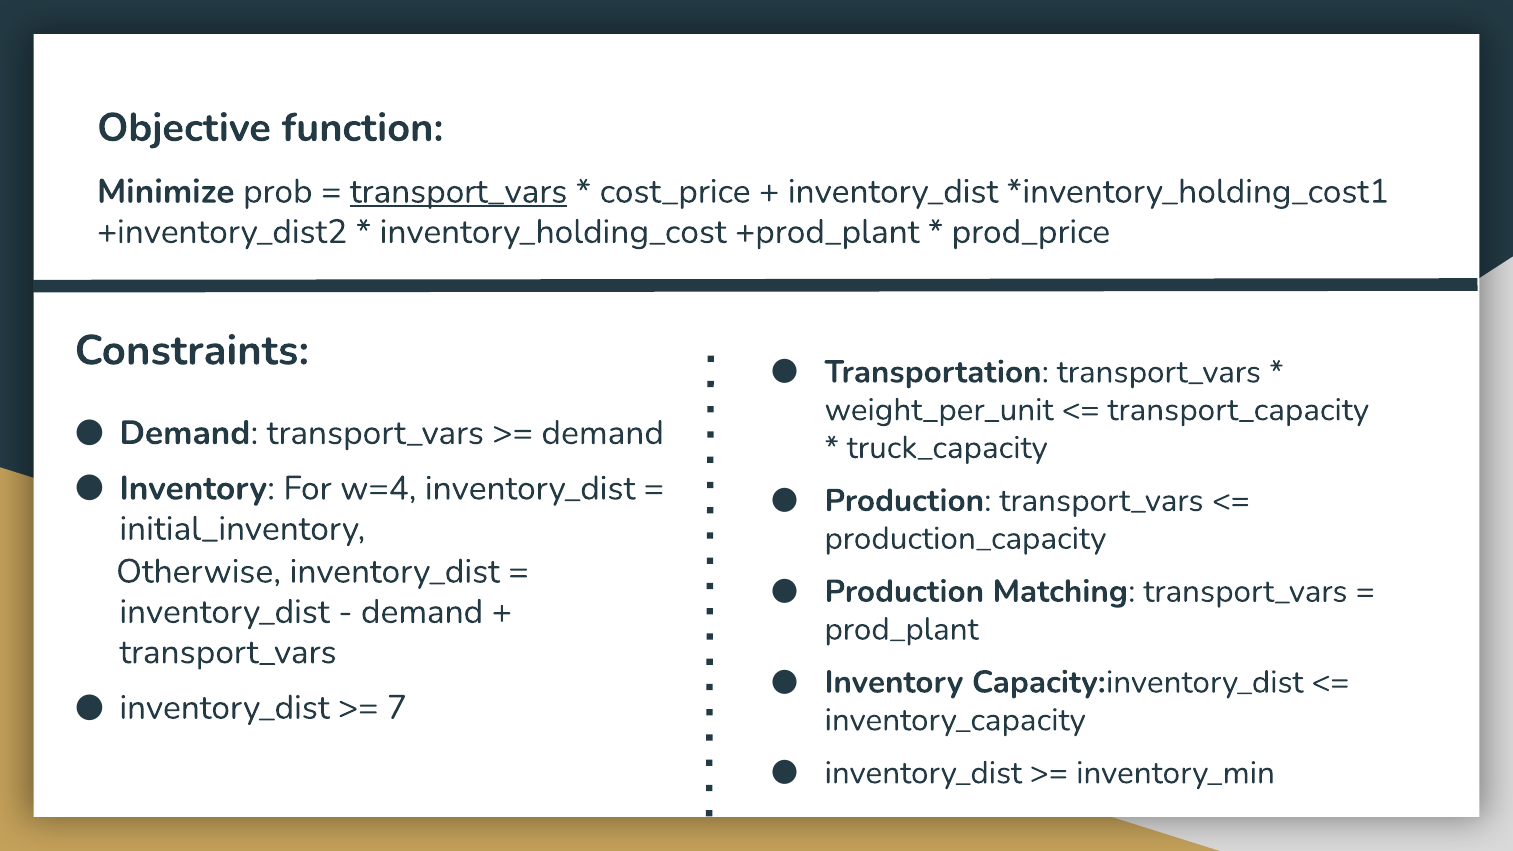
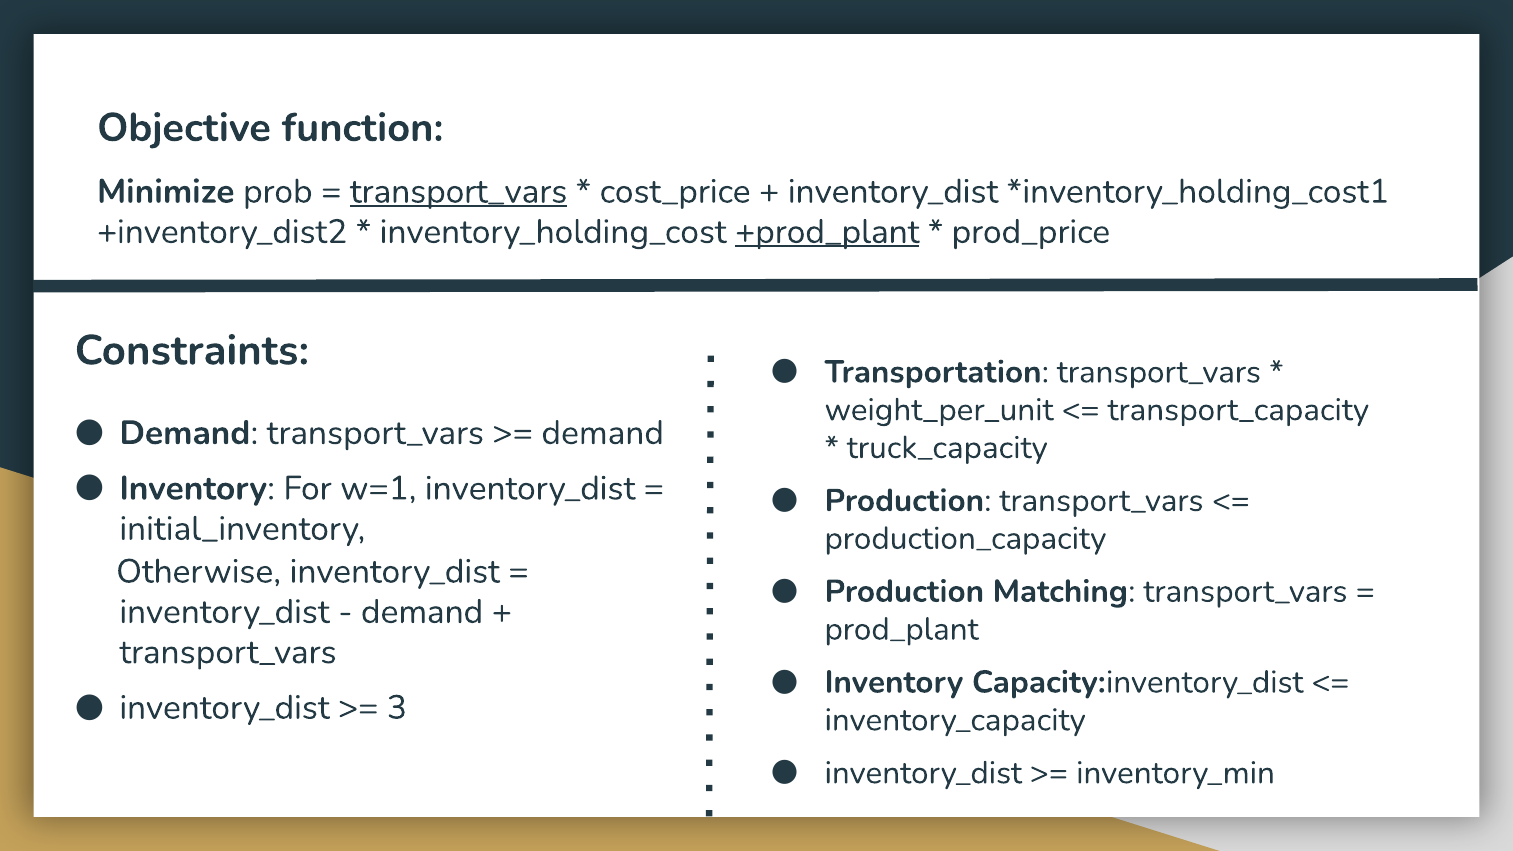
+prod_plant underline: none -> present (827, 232)
w=4: w=4 -> w=1 (378, 488)
7: 7 -> 3 (397, 708)
